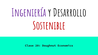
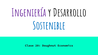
Sostenible colour: red -> blue (49, 26)
